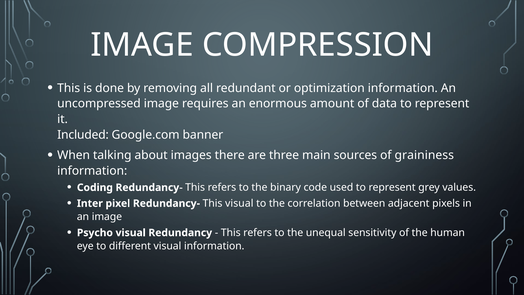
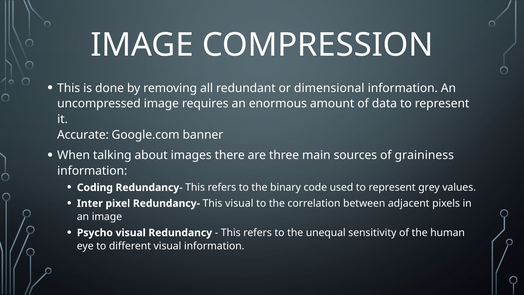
optimization: optimization -> dimensional (329, 88)
Included: Included -> Accurate (83, 135)
